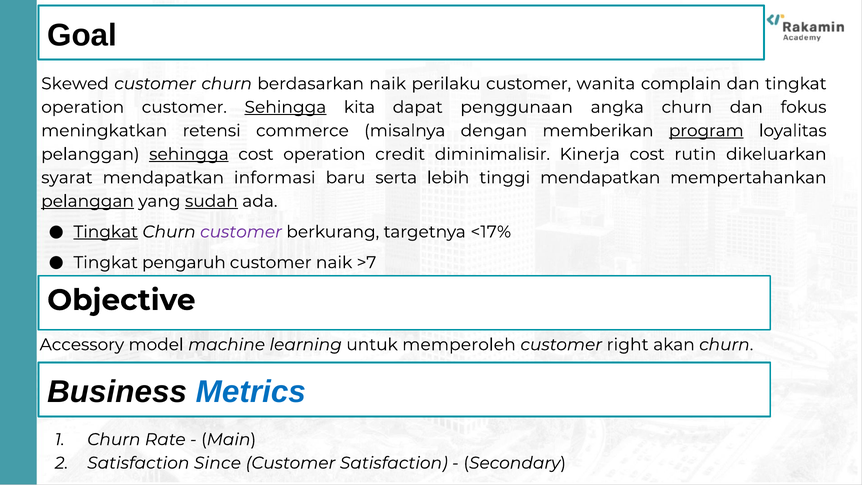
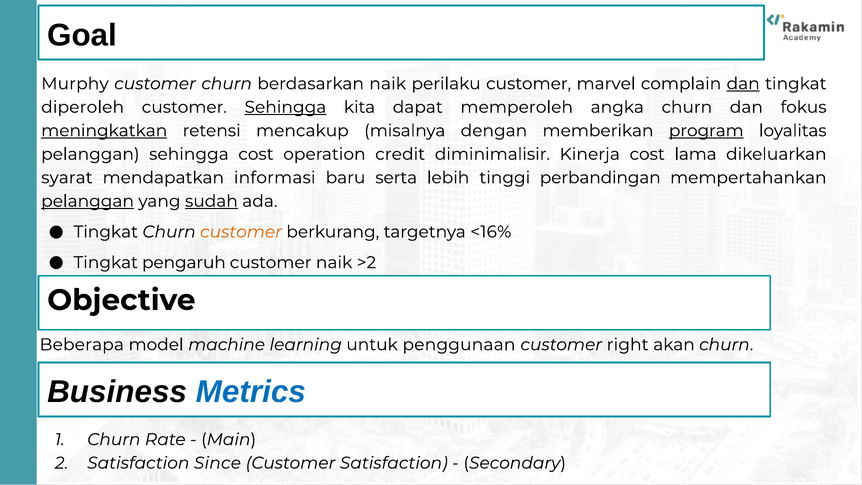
Skewed: Skewed -> Murphy (75, 84)
wanita: wanita -> marvel (606, 84)
dan underline: none -> present (743, 84)
operation: operation -> diperoleh (83, 107)
penggunaan: penggunaan -> memperoleh (517, 107)
meningkatkan underline: none -> present (104, 131)
commerce: commerce -> mencakup (302, 131)
sehingga underline: present -> none (189, 154)
rutin: rutin -> lama (696, 154)
tinggi mendapatkan: mendapatkan -> perbandingan (600, 178)
Tingkat underline: present -> none (106, 232)
customer colour: purple -> orange (241, 232)
<17%: <17% -> <16% (491, 232)
>7: >7 -> >2 (366, 262)
Accessory: Accessory -> Beberapa (82, 345)
memperoleh: memperoleh -> penggunaan (459, 345)
